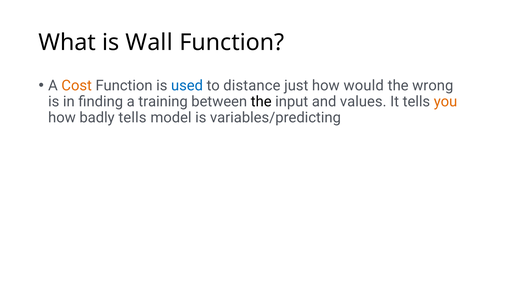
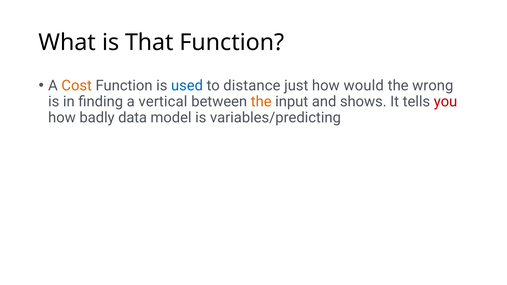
Wall: Wall -> That (149, 43)
training: training -> vertical (163, 102)
the colour: black -> orange (261, 102)
values: values -> shows (363, 102)
you colour: orange -> red (446, 102)
badly tells: tells -> data (133, 118)
